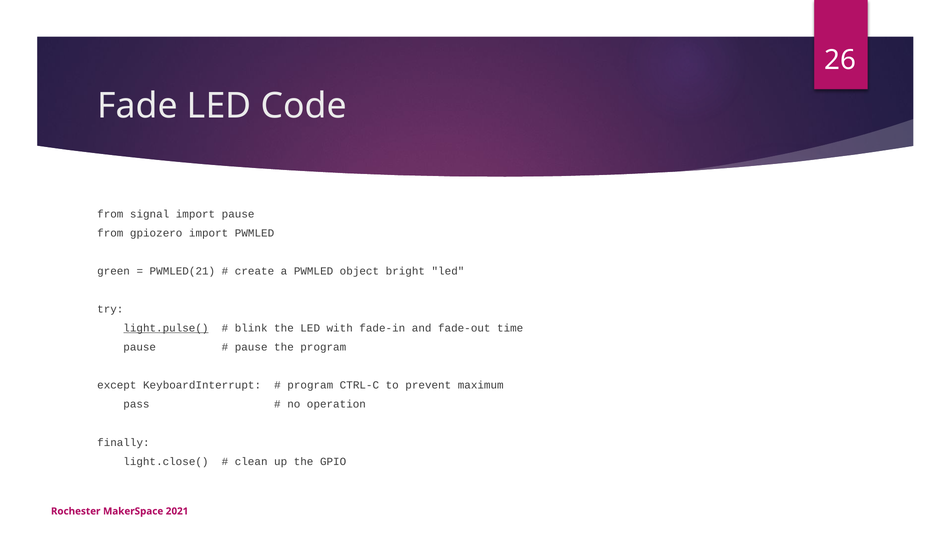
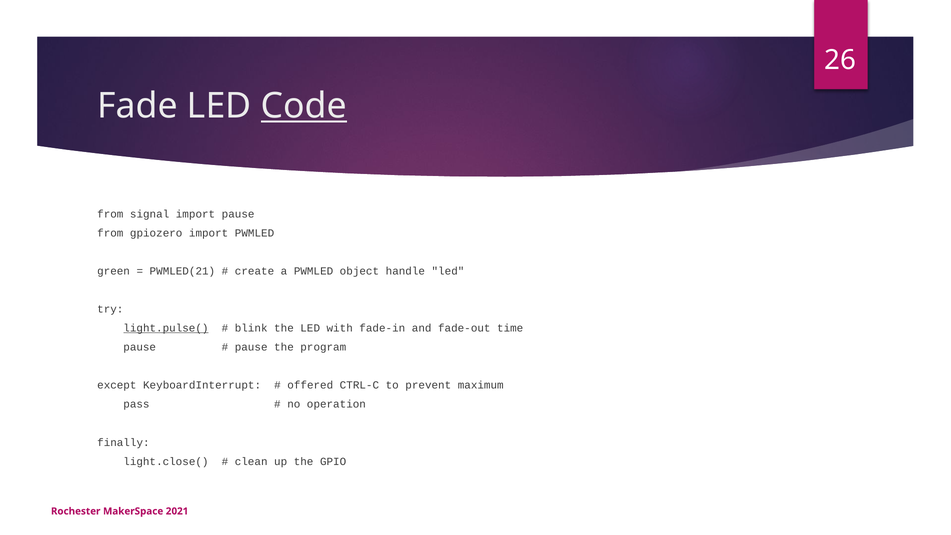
Code underline: none -> present (304, 106)
bright: bright -> handle (405, 271)
program: program -> offered (310, 385)
